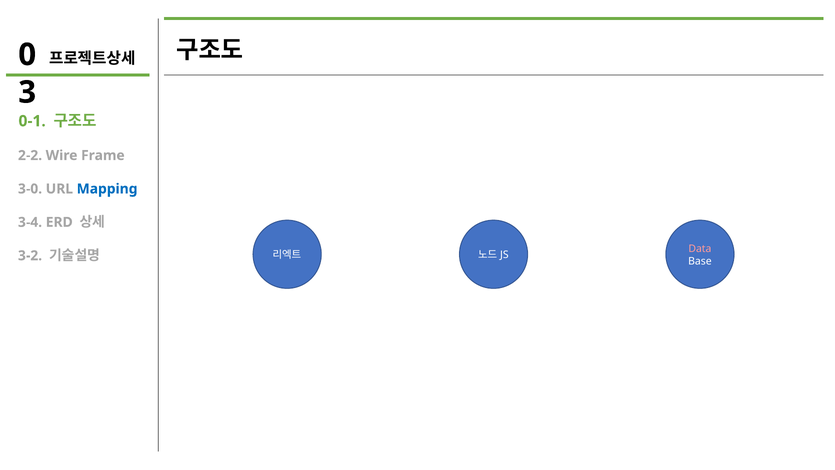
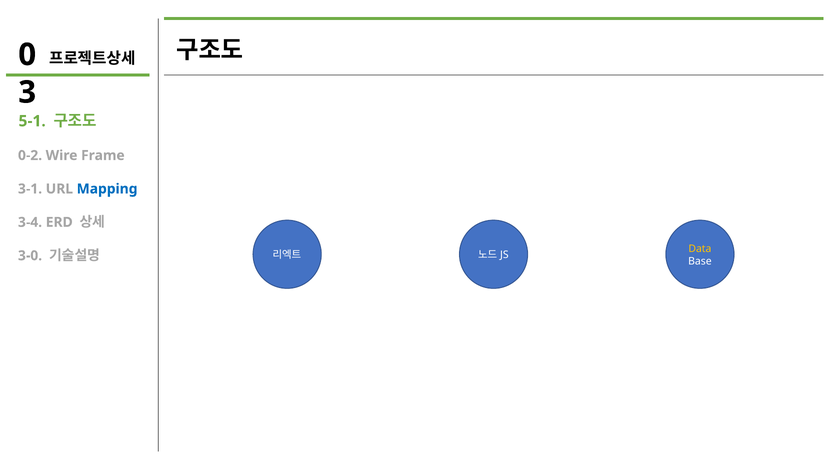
0-1: 0-1 -> 5-1 (32, 121)
2-2: 2-2 -> 0-2 (30, 155)
3-0: 3-0 -> 3-1 (30, 189)
Data colour: pink -> yellow (700, 249)
3-2: 3-2 -> 3-0 (30, 255)
